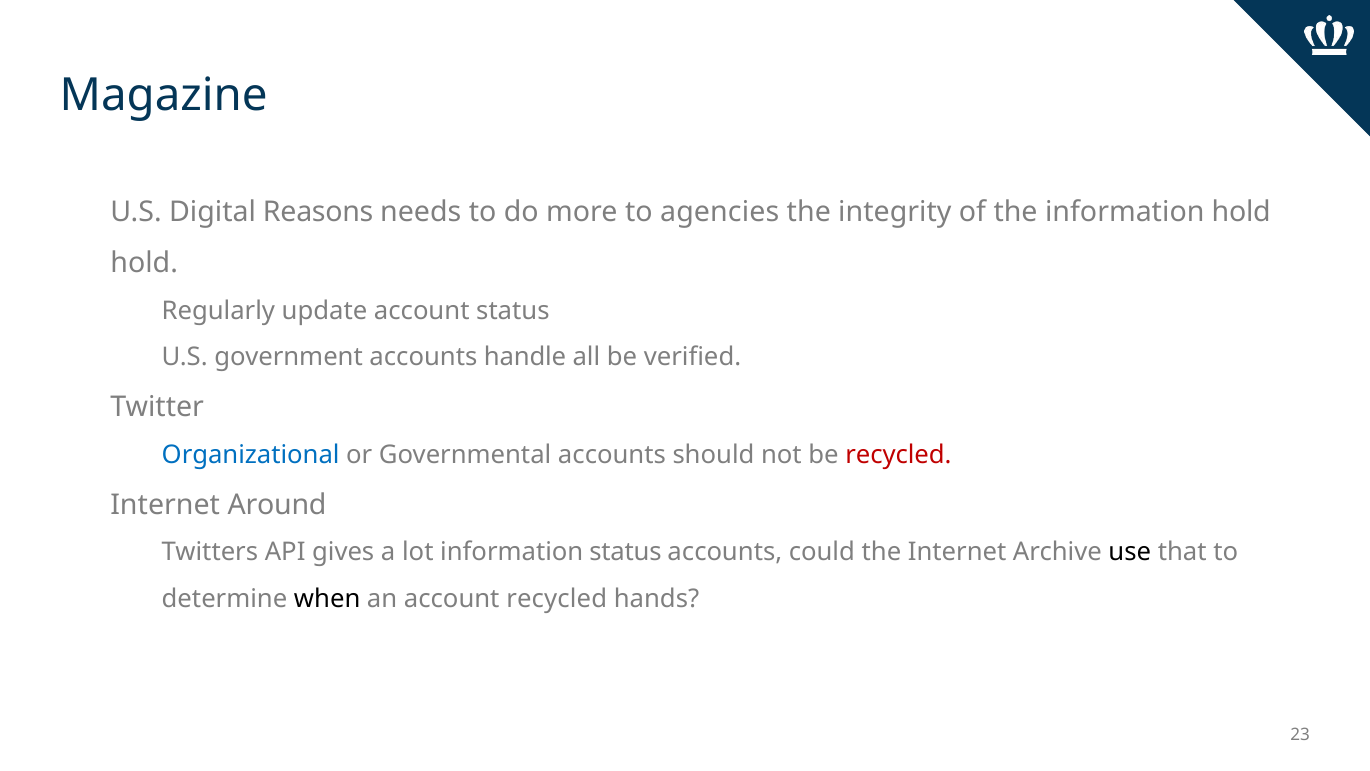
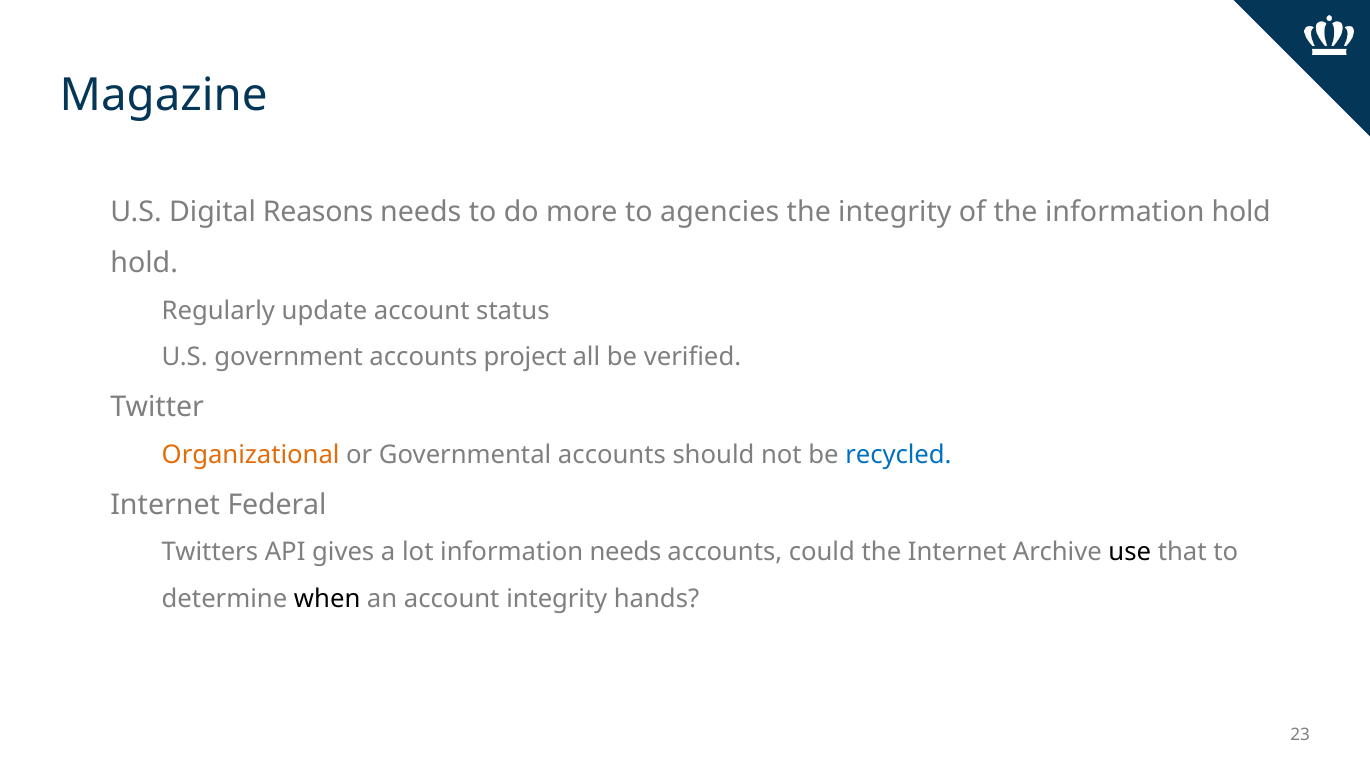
handle: handle -> project (525, 357)
Organizational colour: blue -> orange (251, 455)
recycled colour: red -> blue (898, 455)
Around: Around -> Federal (277, 504)
information status: status -> needs (625, 552)
account recycled: recycled -> integrity (557, 598)
